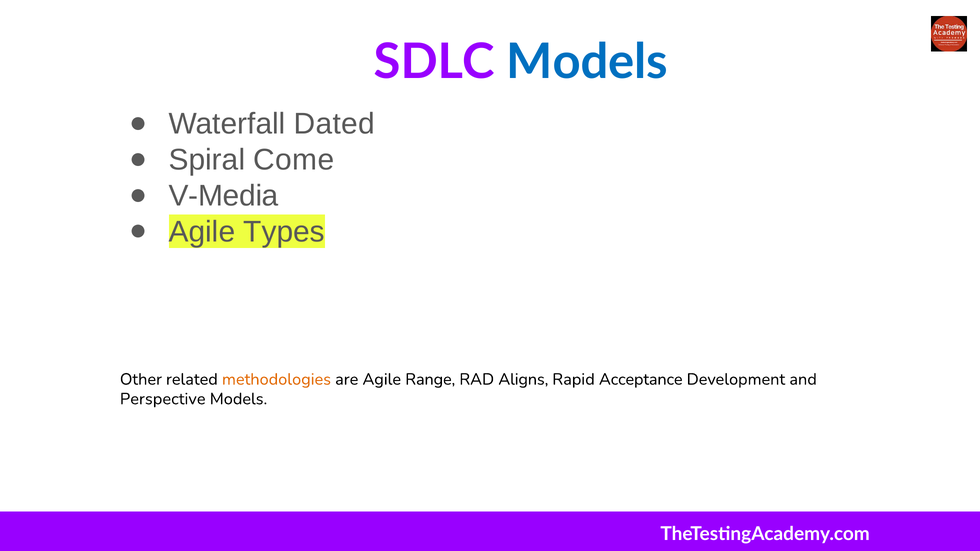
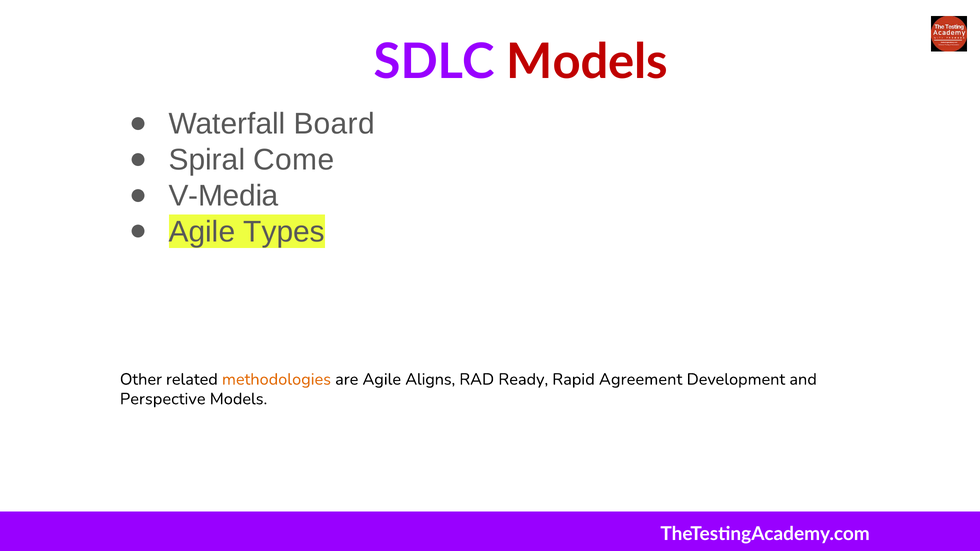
Models colour: blue -> red (587, 62)
Dated: Dated -> Board (334, 124)
Range: Range -> Aligns (430, 379)
Aligns: Aligns -> Ready (523, 379)
Acceptance: Acceptance -> Agreement (641, 379)
